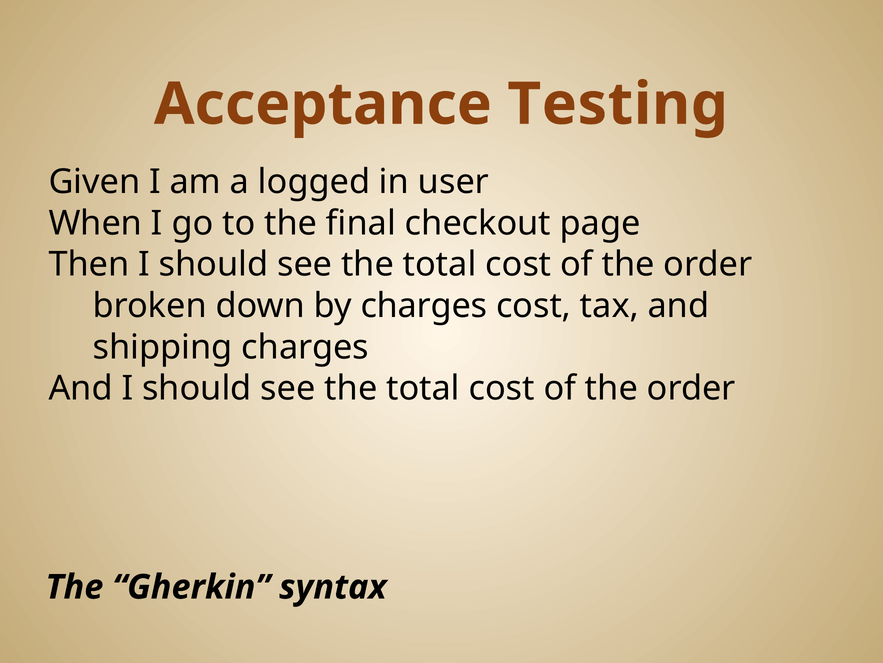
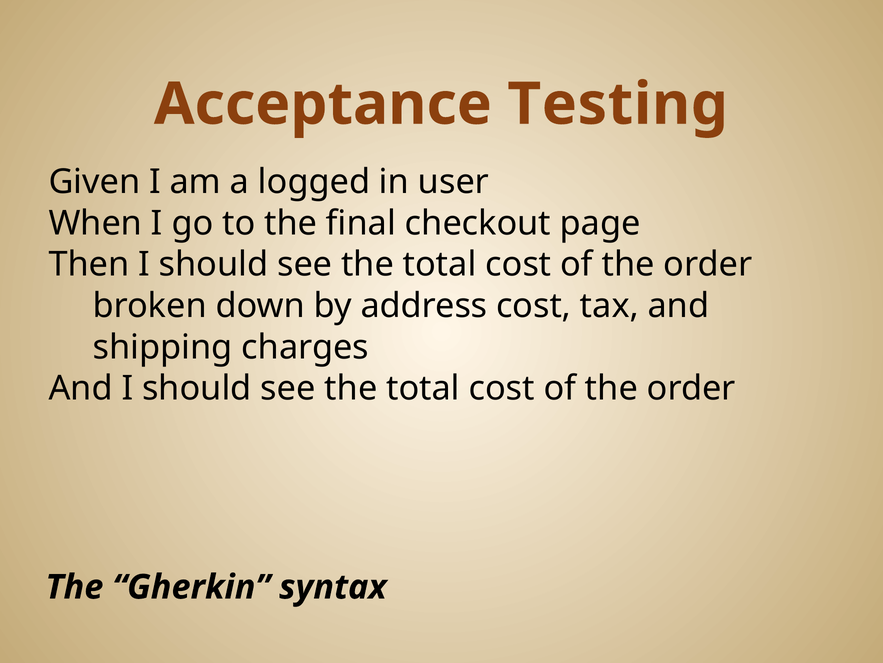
by charges: charges -> address (424, 306)
